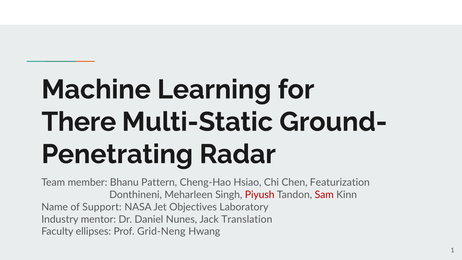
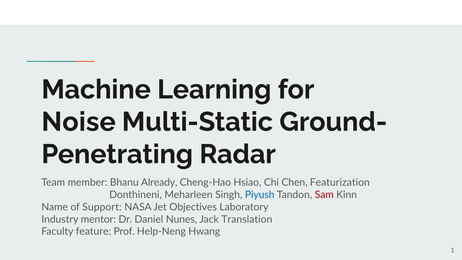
There: There -> Noise (79, 122)
Pattern: Pattern -> Already (159, 182)
Piyush colour: red -> blue (260, 195)
ellipses: ellipses -> feature (93, 232)
Grid-Neng: Grid-Neng -> Help-Neng (161, 232)
